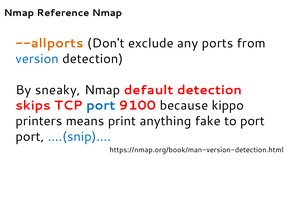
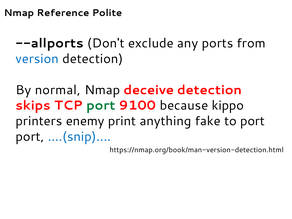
Reference Nmap: Nmap -> Polite (107, 13)
--allports colour: orange -> black (50, 43)
sneaky: sneaky -> normal (58, 90)
default: default -> deceive (149, 90)
port colour: blue -> green (101, 106)
means: means -> enemy (85, 121)
